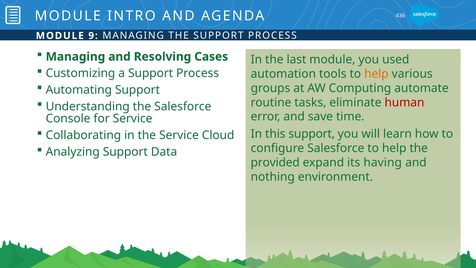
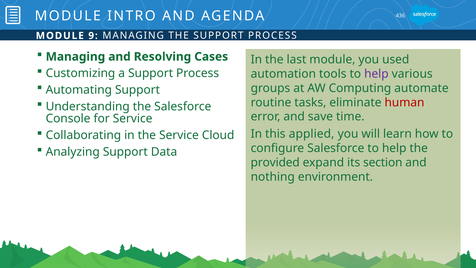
help colour: orange -> purple (376, 74)
this support: support -> applied (312, 134)
having: having -> section (383, 162)
